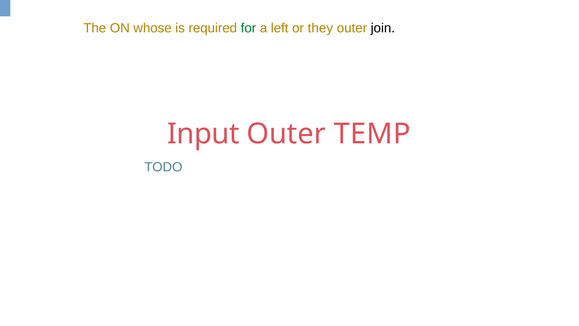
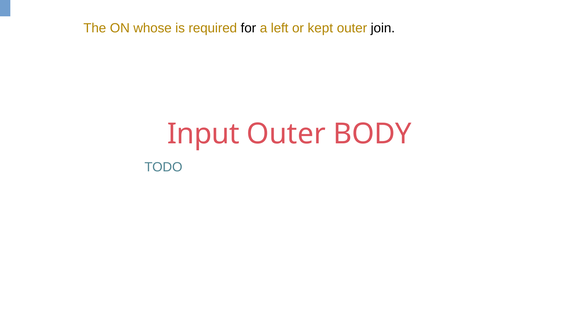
for colour: green -> black (248, 28)
they: they -> kept (320, 28)
TEMP: TEMP -> BODY (372, 134)
